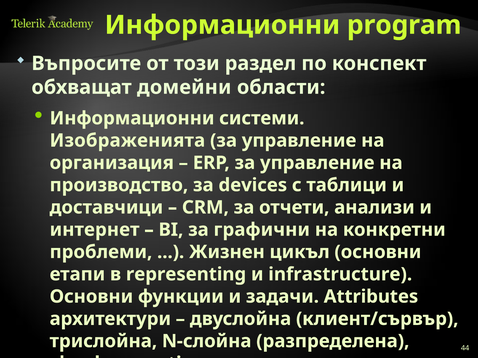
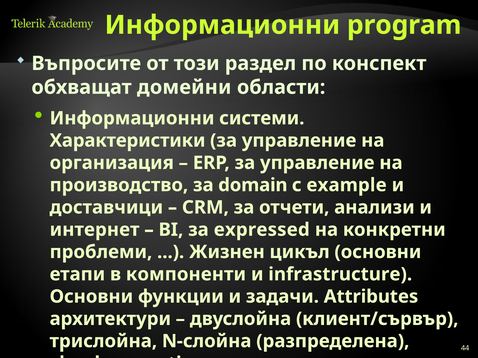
Изображенията: Изображенията -> Характеристики (128, 141)
devices: devices -> domain (253, 185)
таблици: таблици -> example (347, 185)
графични: графични -> expressed (262, 230)
representing: representing -> компоненти (186, 275)
